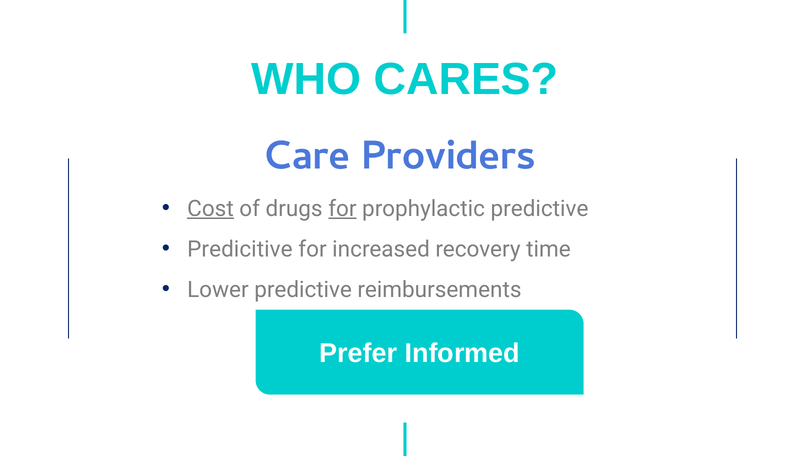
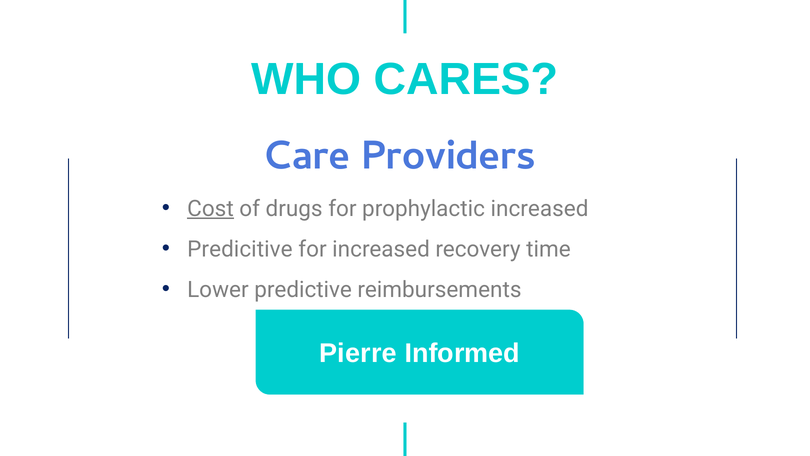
for underline: present -> none (342, 208)
prophylactic predictive: predictive -> increased (539, 208)
Prefer: Prefer -> Pierre (358, 353)
